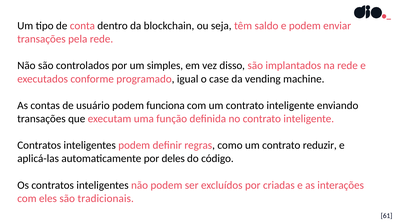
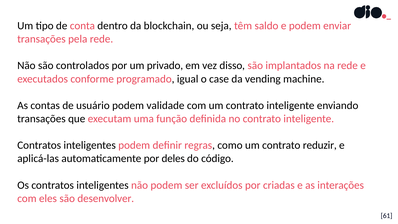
simples: simples -> privado (165, 66)
funciona: funciona -> validade (165, 105)
tradicionais: tradicionais -> desenvolver (106, 198)
